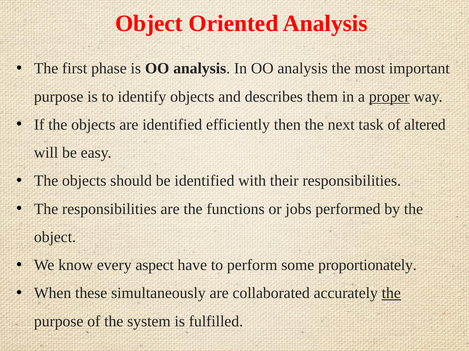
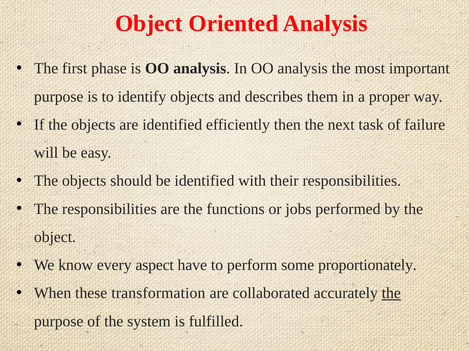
proper underline: present -> none (389, 97)
altered: altered -> failure (425, 125)
simultaneously: simultaneously -> transformation (158, 294)
